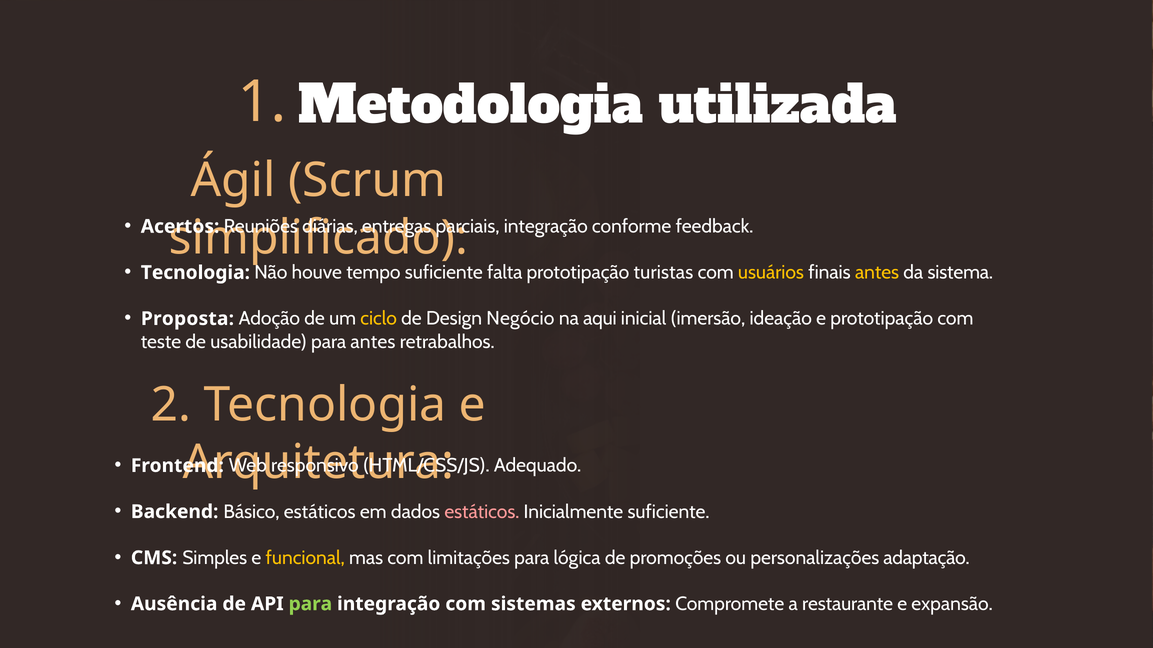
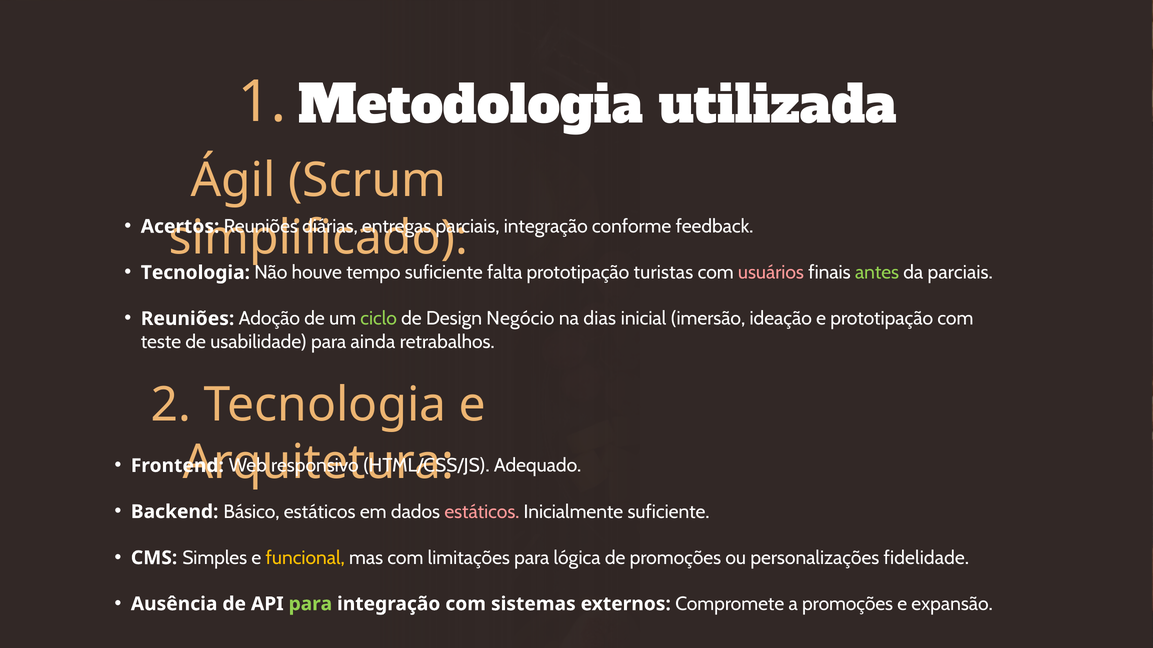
usuários colour: yellow -> pink (771, 273)
antes colour: yellow -> light green (877, 273)
da sistema: sistema -> parciais (960, 273)
Proposta: Proposta -> Reuniões (188, 319)
ciclo colour: yellow -> light green (379, 319)
aqui: aqui -> dias (600, 319)
para antes: antes -> ainda (373, 342)
adaptação: adaptação -> fidelidade (926, 558)
a restaurante: restaurante -> promoções (848, 604)
